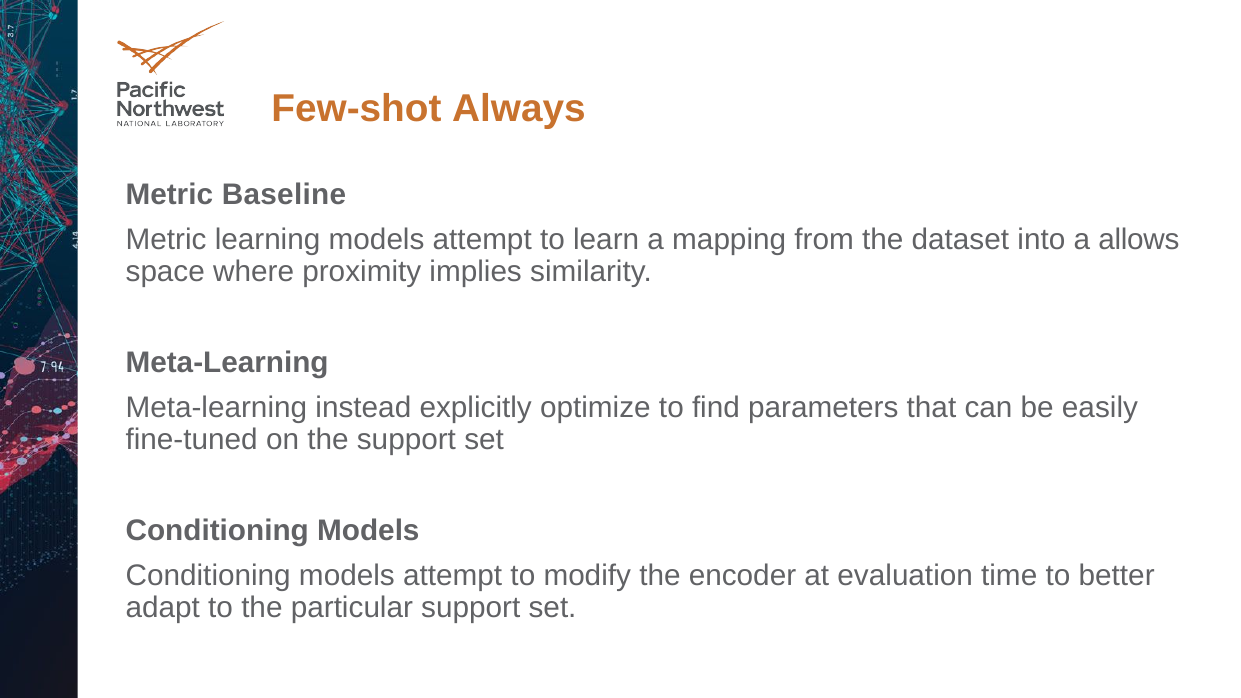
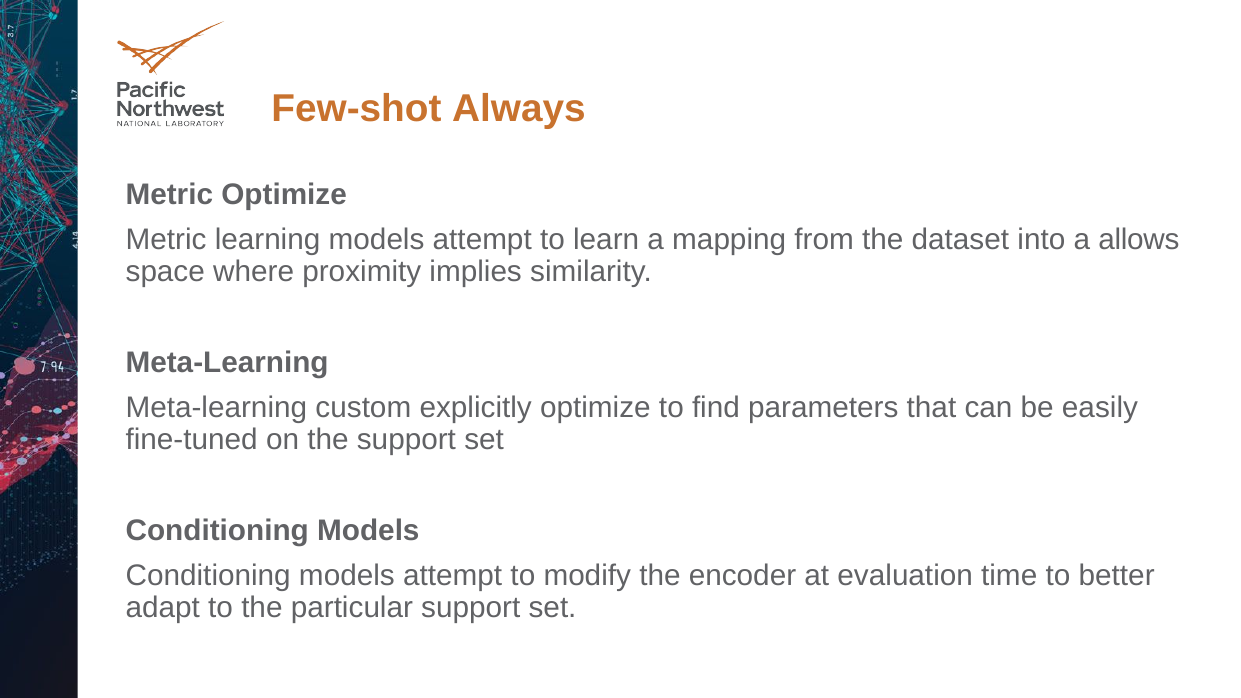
Metric Baseline: Baseline -> Optimize (284, 195)
instead: instead -> custom (363, 408)
